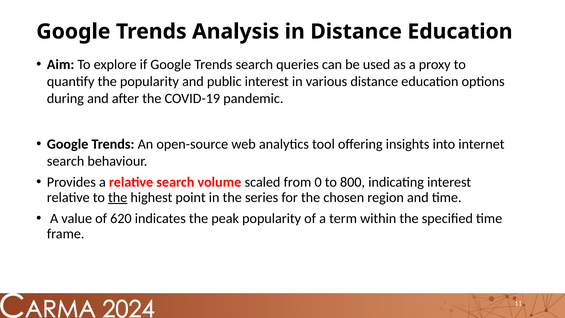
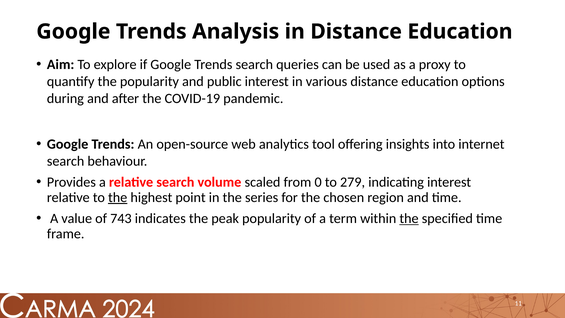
800: 800 -> 279 (353, 182)
620: 620 -> 743 (121, 218)
the underline: none -> present (409, 218)
